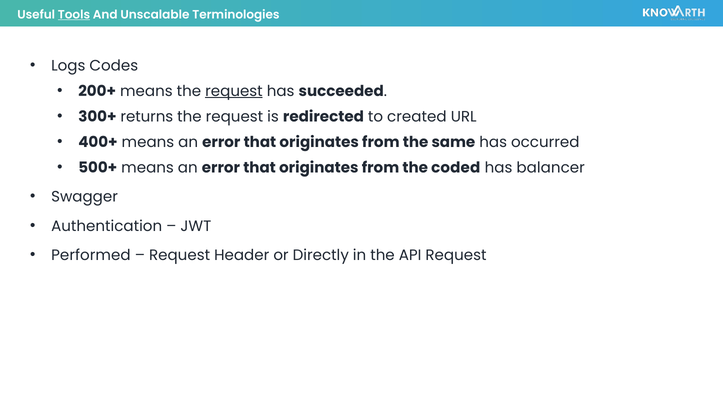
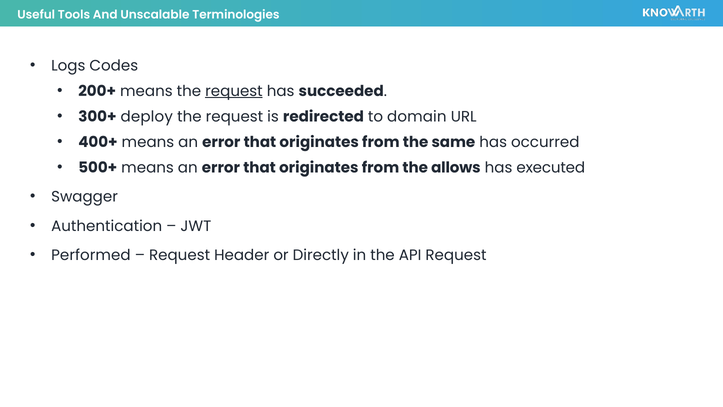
Tools underline: present -> none (74, 15)
returns: returns -> deploy (147, 117)
created: created -> domain (417, 117)
coded: coded -> allows (456, 167)
balancer: balancer -> executed (551, 167)
